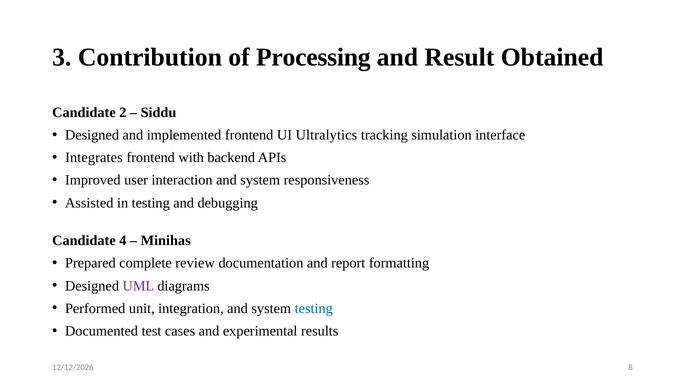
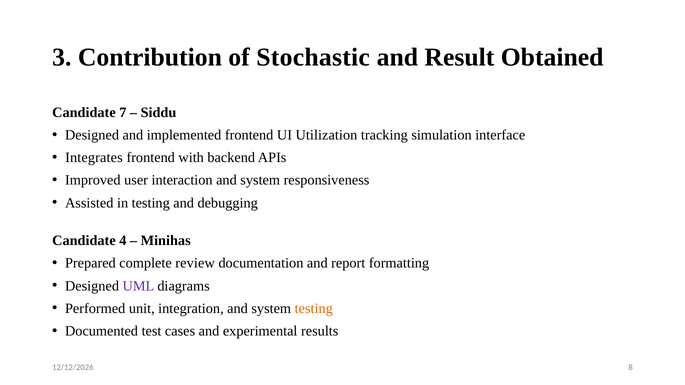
Processing: Processing -> Stochastic (313, 58)
2: 2 -> 7 (123, 113)
Ultralytics: Ultralytics -> Utilization (326, 135)
testing colour: blue -> orange (314, 309)
